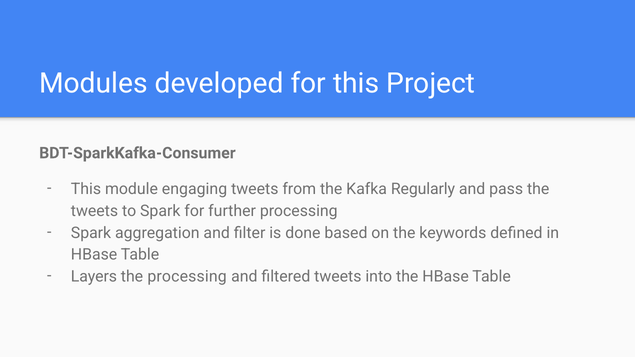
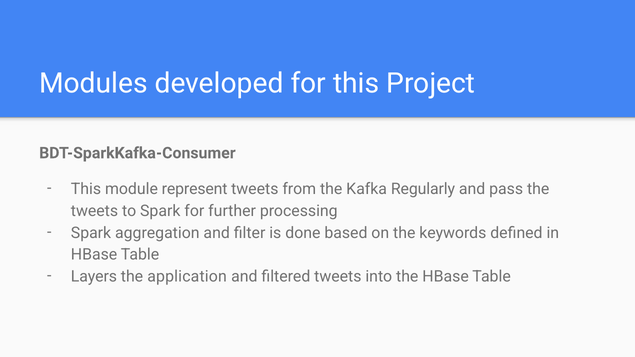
engaging: engaging -> represent (195, 189)
the processing: processing -> application (187, 277)
